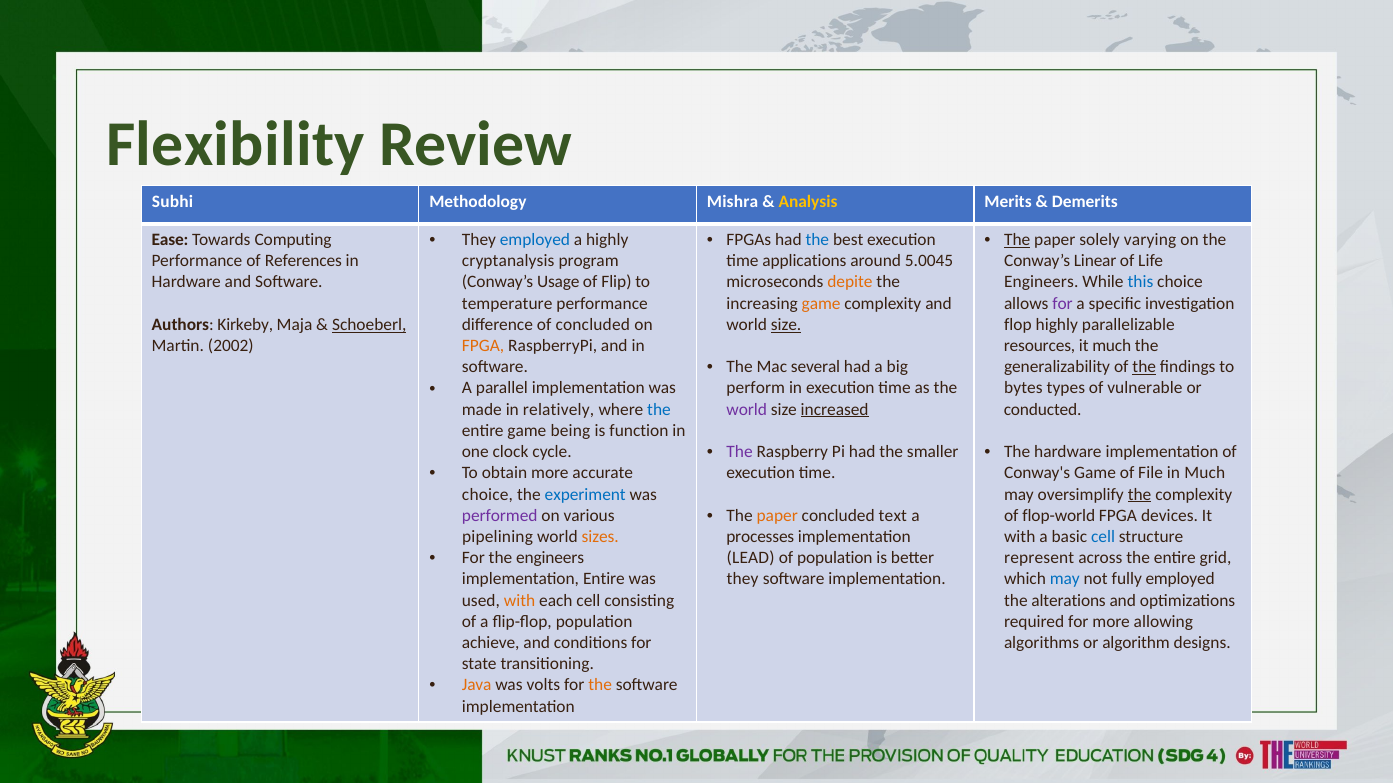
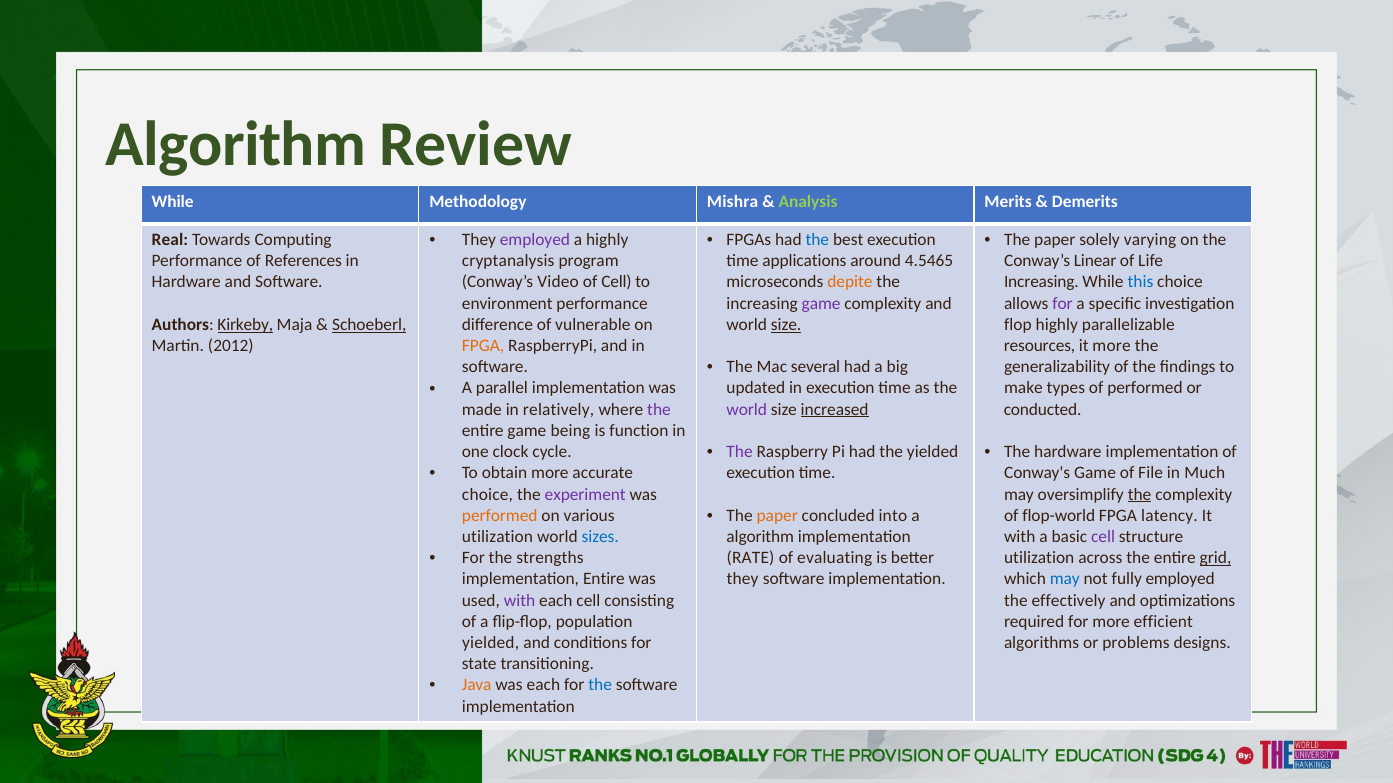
Flexibility: Flexibility -> Algorithm (236, 145)
Subhi: Subhi -> While (173, 202)
Analysis colour: yellow -> light green (808, 202)
employed colour: blue -> purple (535, 240)
The underline: present -> none (1017, 240)
Ease: Ease -> Real (170, 240)
5.0045: 5.0045 -> 4.5465 (929, 261)
Usage: Usage -> Video (558, 282)
of Flip: Flip -> Cell (616, 282)
Engineers: Engineers -> Increasing (1041, 282)
temperature: temperature -> environment (507, 304)
game colour: orange -> purple (821, 304)
Kirkeby underline: none -> present (245, 325)
of concluded: concluded -> vulnerable (593, 325)
2002: 2002 -> 2012 (231, 346)
it much: much -> more (1112, 346)
the underline: present -> none (1144, 367)
perform: perform -> updated (756, 389)
bytes: bytes -> make (1023, 389)
of vulnerable: vulnerable -> performed (1145, 389)
the colour: blue -> purple (659, 410)
the smaller: smaller -> yielded (933, 452)
experiment colour: blue -> purple (585, 495)
text: text -> into (893, 516)
performed colour: purple -> orange (500, 516)
devices: devices -> latency (1169, 516)
pipelining: pipelining -> utilization (498, 537)
sizes colour: orange -> blue (600, 537)
processes: processes -> algorithm (760, 537)
cell colour: blue -> purple (1103, 537)
the engineers: engineers -> strengths (550, 558)
LEAD: LEAD -> RATE (751, 558)
of population: population -> evaluating (835, 558)
represent: represent -> utilization (1039, 558)
grid underline: none -> present (1215, 558)
with colour: orange -> purple (520, 601)
alterations: alterations -> effectively (1068, 601)
allowing: allowing -> efficient (1163, 622)
achieve: achieve -> yielded (491, 643)
algorithm: algorithm -> problems (1136, 643)
was volts: volts -> each (543, 686)
the colour: orange -> blue (600, 686)
